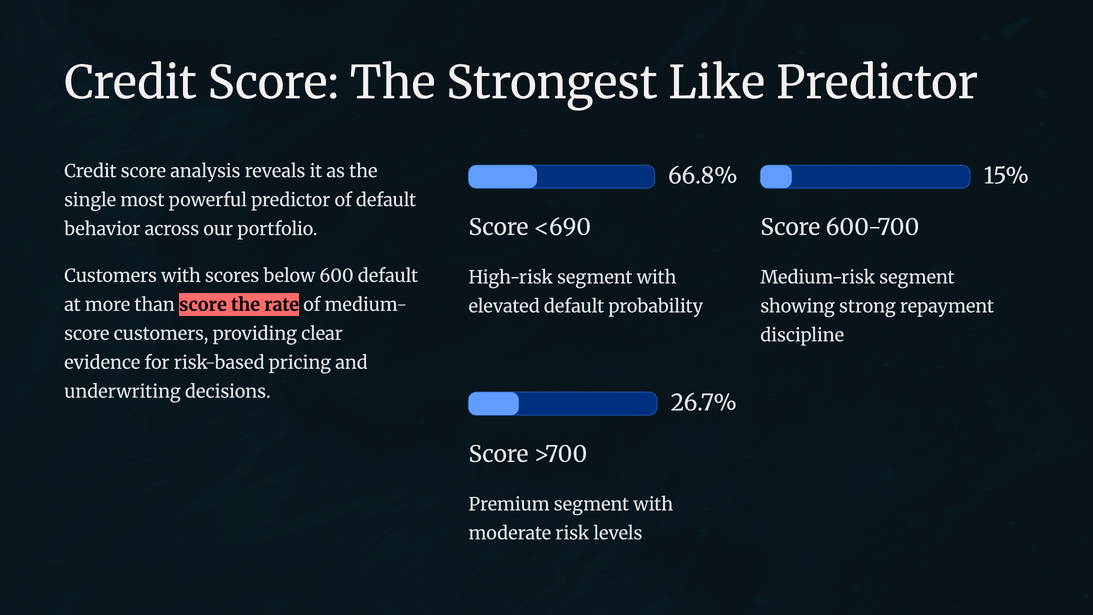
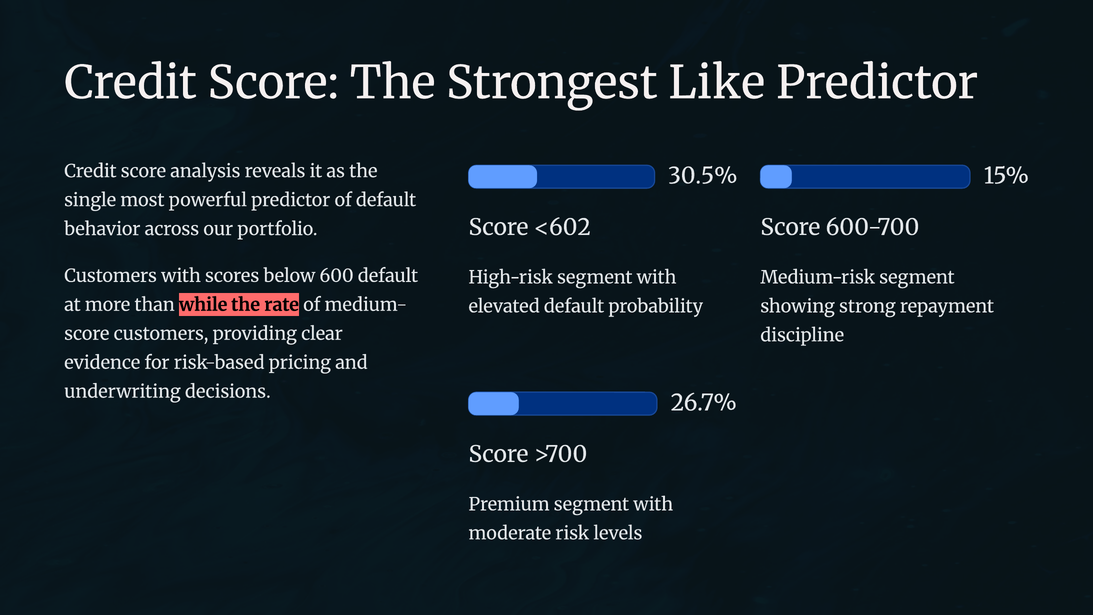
66.8%: 66.8% -> 30.5% (703, 176)
<690: <690 -> <602 (562, 227)
than score: score -> while (203, 305)
